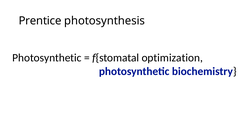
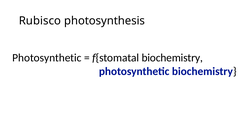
Prentice: Prentice -> Rubisco (40, 21)
f{stomatal optimization: optimization -> biochemistry (172, 57)
